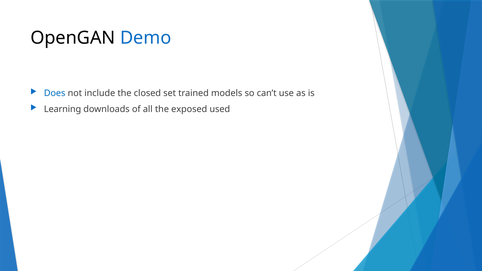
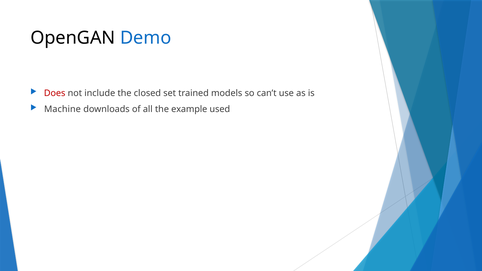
Does colour: blue -> red (55, 93)
Learning: Learning -> Machine (62, 109)
exposed: exposed -> example (189, 109)
